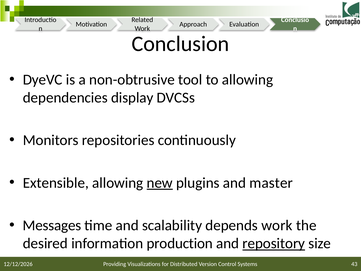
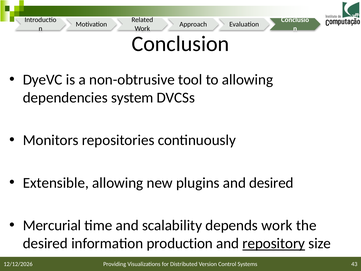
display: display -> system (132, 98)
new underline: present -> none (160, 183)
and master: master -> desired (271, 183)
Messages: Messages -> Mercurial (52, 225)
